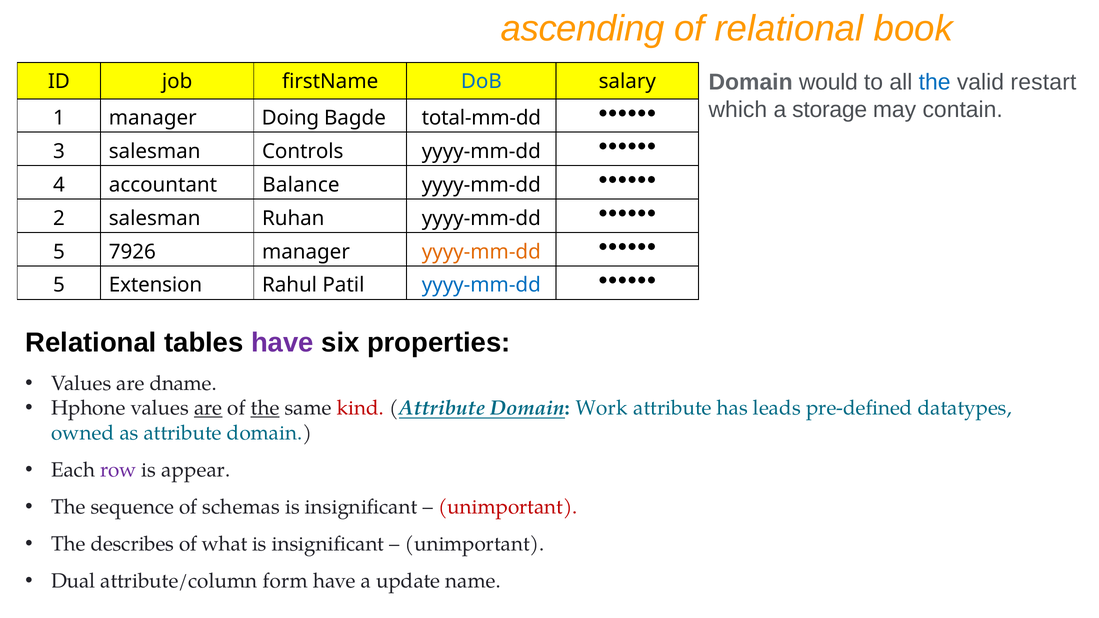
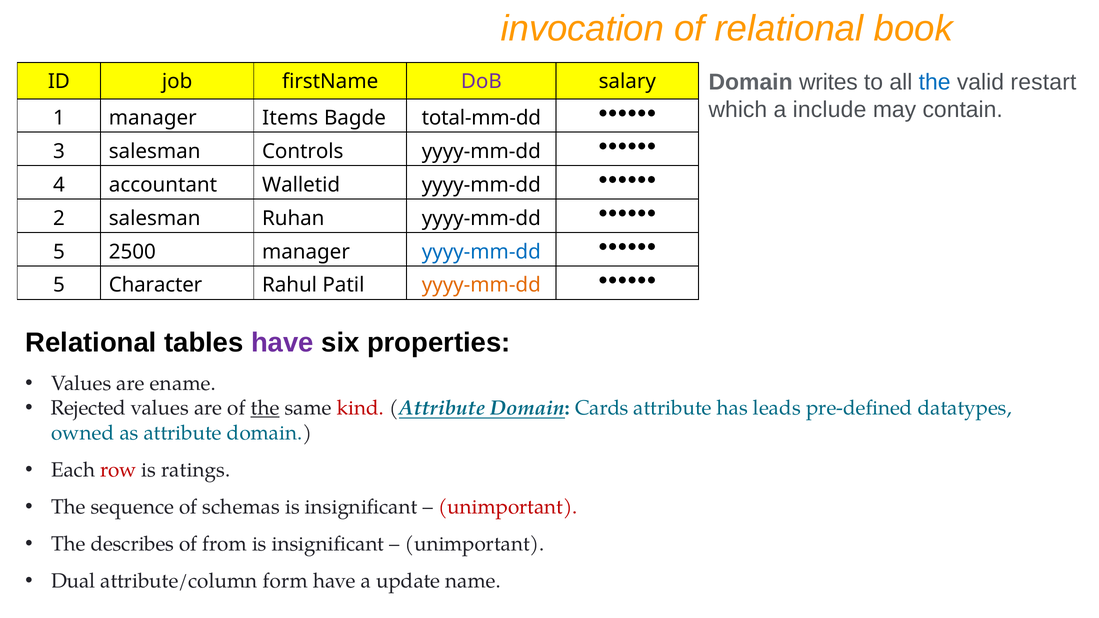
ascending: ascending -> invocation (582, 29)
would: would -> writes (828, 82)
DoB colour: blue -> purple (481, 82)
storage: storage -> include (830, 110)
Doing: Doing -> Items (290, 118)
Balance: Balance -> Walletid (301, 185)
7926: 7926 -> 2500 (132, 252)
yyyy-mm-dd colour: orange -> blue (481, 252)
Extension: Extension -> Character (156, 285)
yyyy-mm-dd colour: blue -> orange (481, 285)
dname: dname -> ename (183, 383)
Hphone: Hphone -> Rejected (88, 408)
are underline: present -> none (208, 408)
Work: Work -> Cards (602, 408)
row colour: purple -> red (118, 470)
appear: appear -> ratings (196, 470)
what: what -> from (225, 544)
